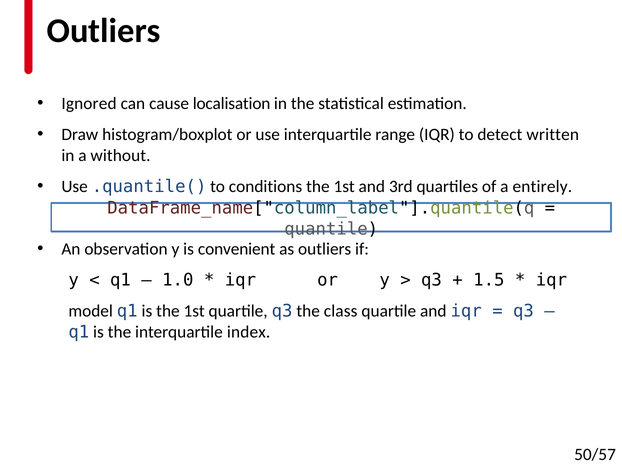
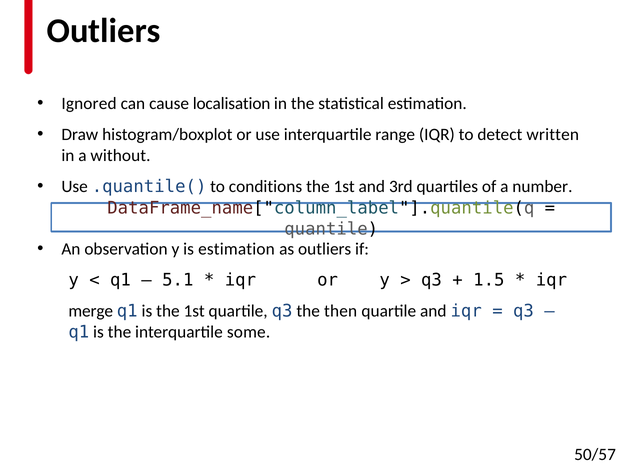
entirely: entirely -> number (542, 186)
is convenient: convenient -> estimation (236, 249)
1.0: 1.0 -> 5.1 (178, 280)
model: model -> merge (91, 311)
class: class -> then (341, 311)
index: index -> some (249, 332)
